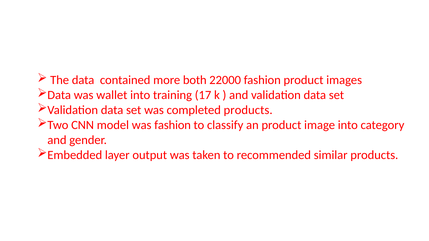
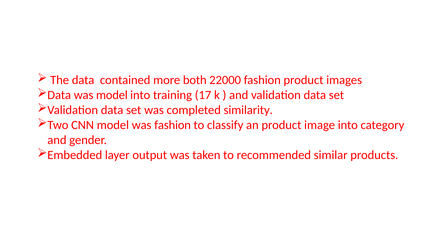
was wallet: wallet -> model (112, 95)
completed products: products -> similarity (248, 110)
